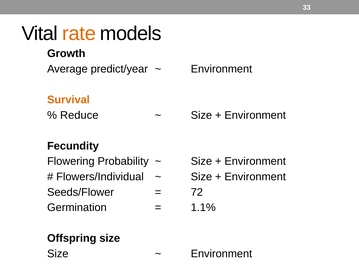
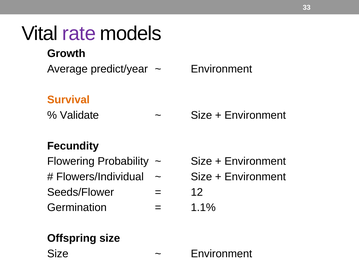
rate colour: orange -> purple (79, 33)
Reduce: Reduce -> Validate (79, 115)
72: 72 -> 12 (197, 192)
